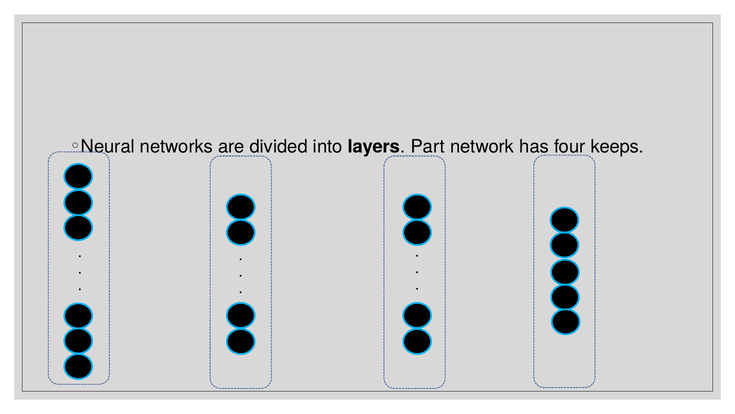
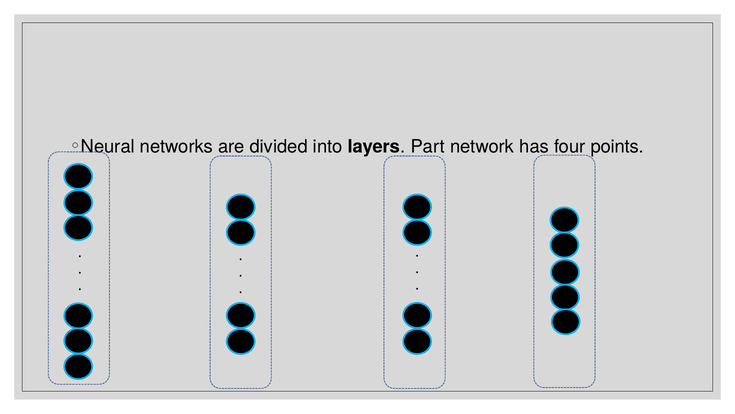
keeps: keeps -> points (617, 146)
